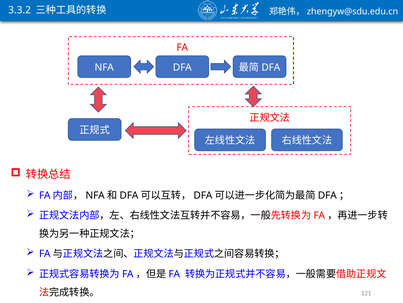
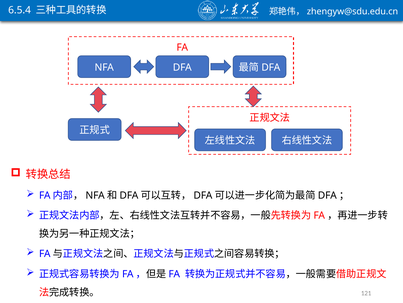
3.3.2: 3.3.2 -> 6.5.4 (20, 10)
